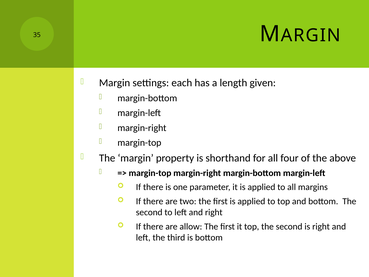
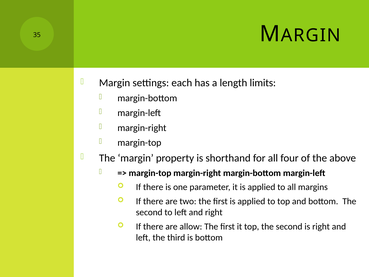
given: given -> limits (263, 83)
